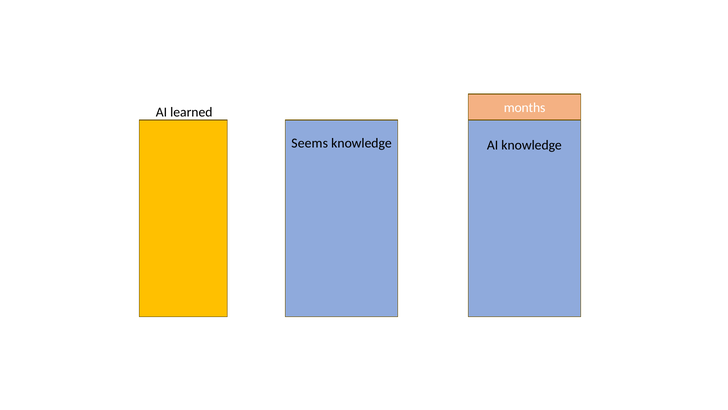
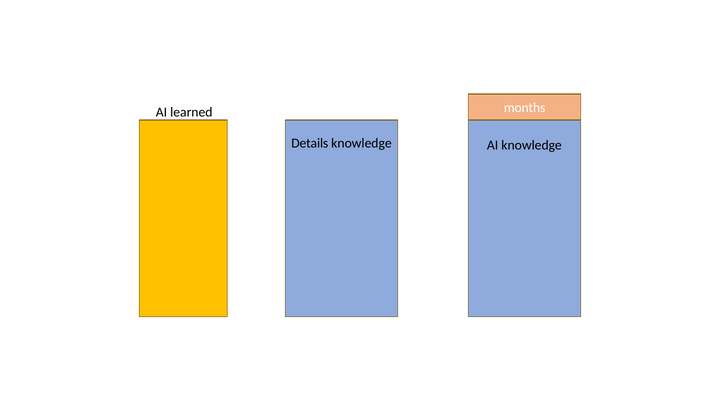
Seems: Seems -> Details (310, 143)
